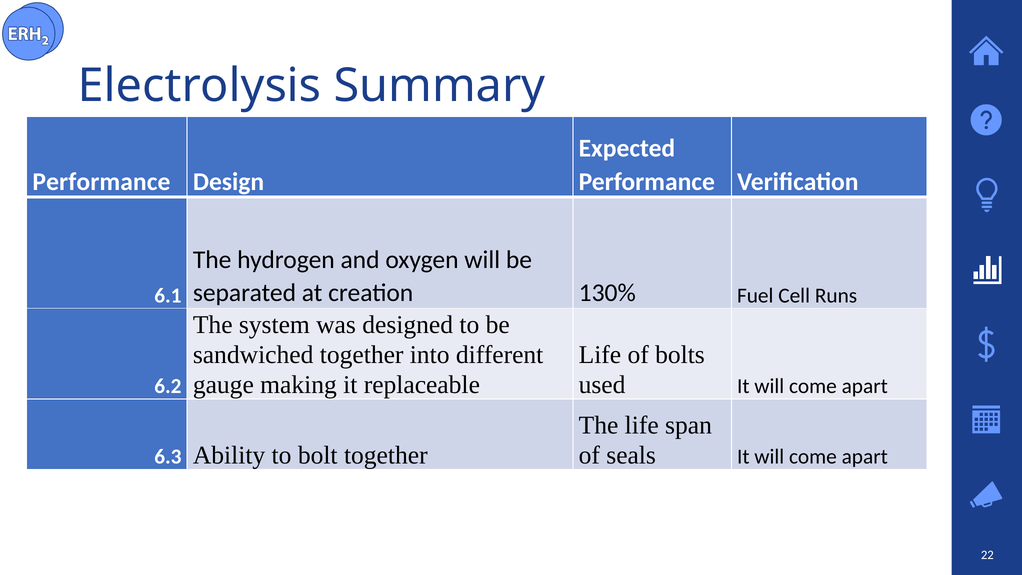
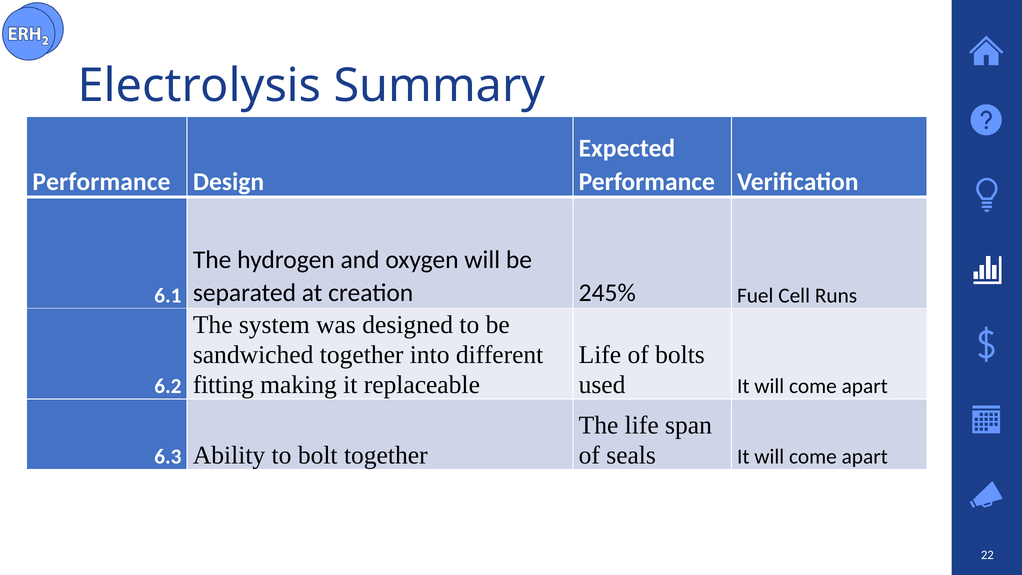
130%: 130% -> 245% (607, 293)
gauge: gauge -> fitting (223, 385)
